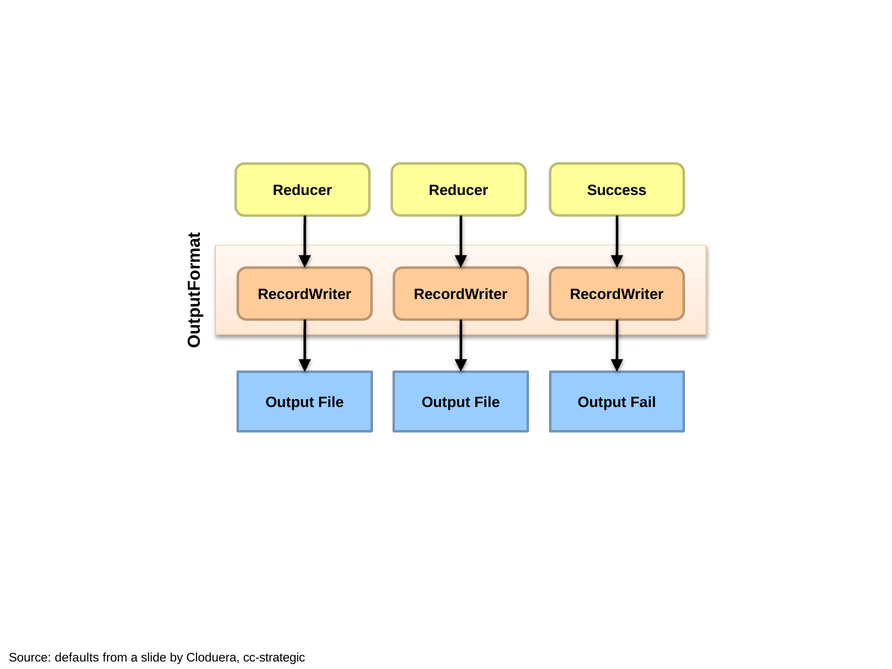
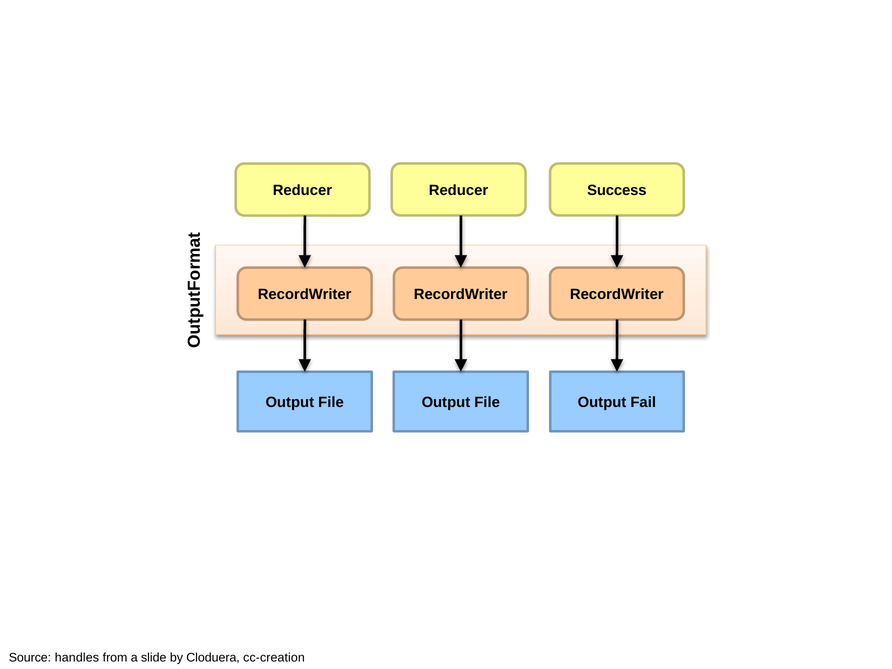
defaults: defaults -> handles (77, 658)
cc-strategic: cc-strategic -> cc-creation (274, 658)
